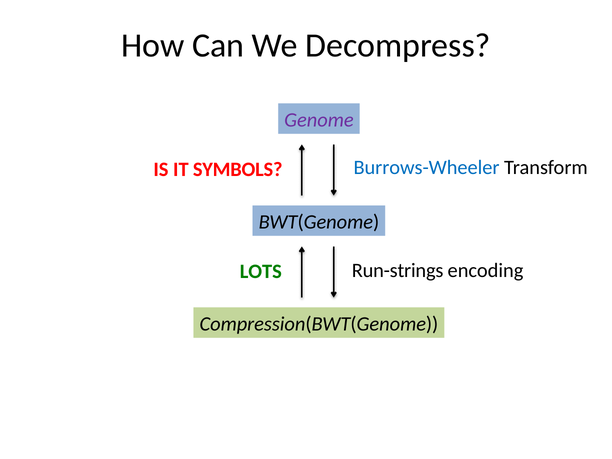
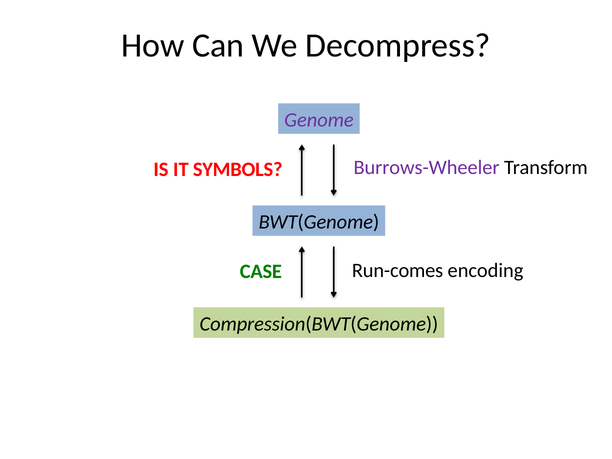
Burrows-Wheeler colour: blue -> purple (427, 168)
Run-strings: Run-strings -> Run-comes (398, 271)
LOTS: LOTS -> CASE (261, 272)
